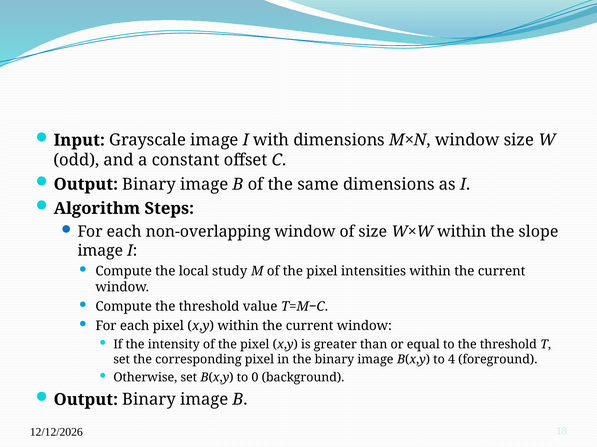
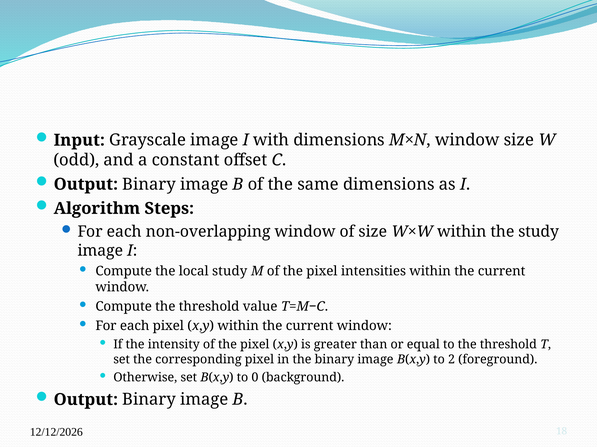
the slope: slope -> study (539, 232)
4: 4 -> 2 (451, 360)
